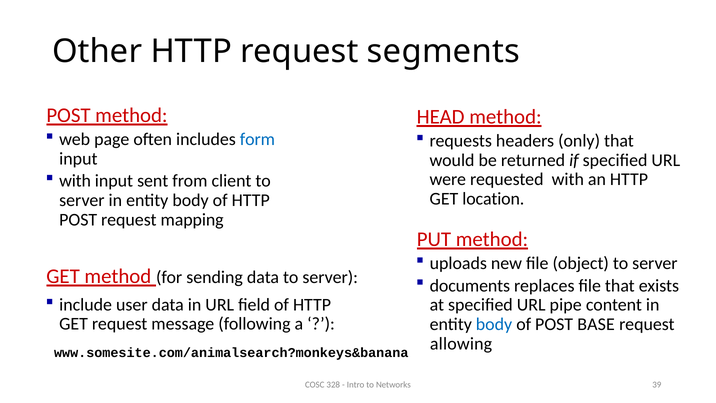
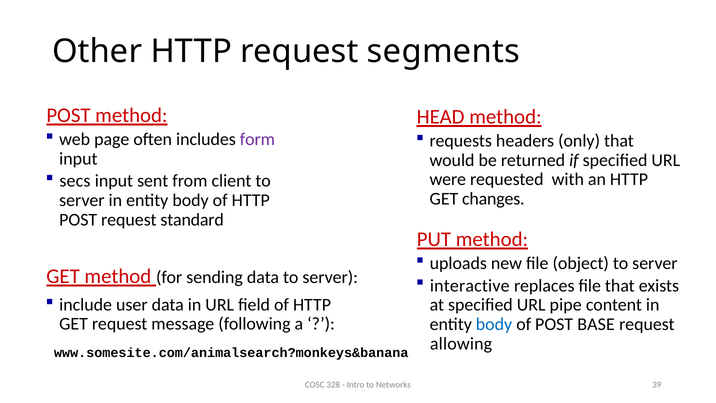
form colour: blue -> purple (257, 139)
with: with -> secs (75, 181)
location: location -> changes (493, 199)
mapping: mapping -> standard (192, 219)
documents: documents -> interactive (470, 286)
